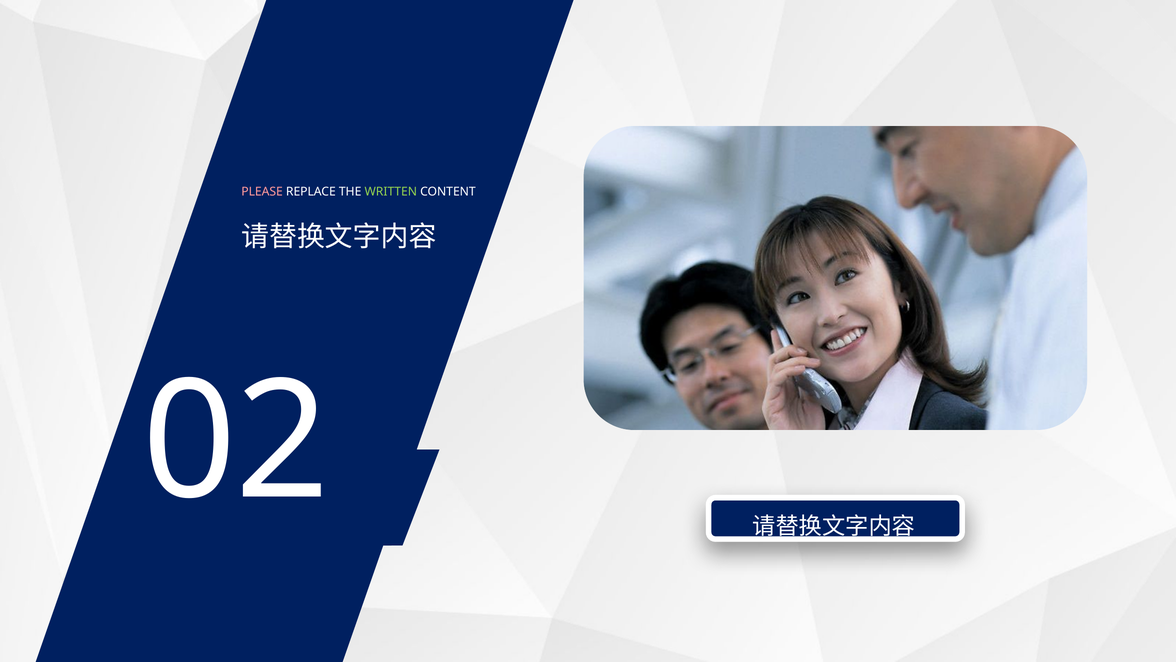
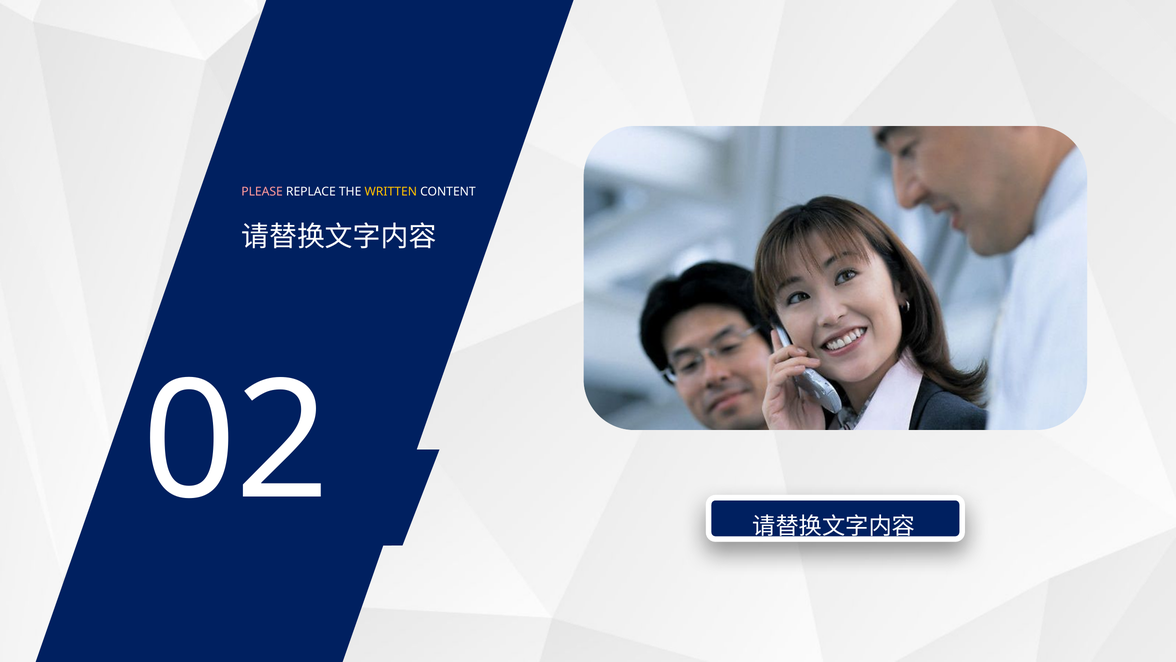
WRITTEN colour: light green -> yellow (391, 192)
